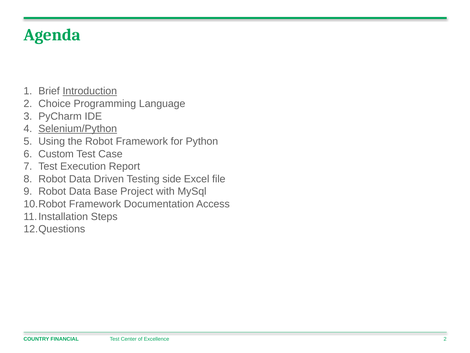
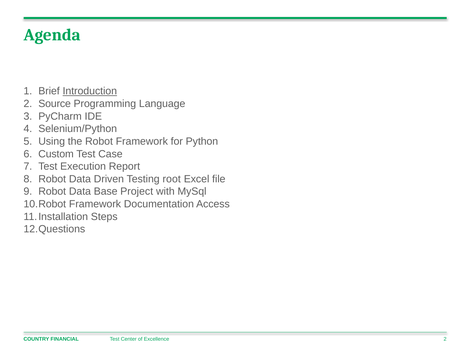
Choice: Choice -> Source (55, 104)
Selenium/Python underline: present -> none (78, 129)
side: side -> root (172, 179)
